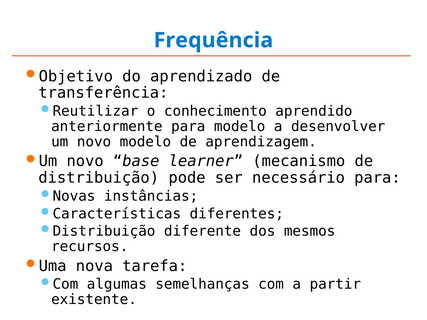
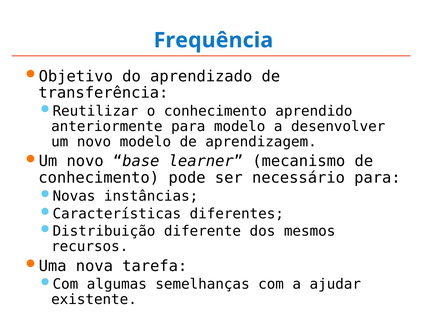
distribuição: distribuição -> conhecimento (99, 178)
partir: partir -> ajudar (335, 284)
